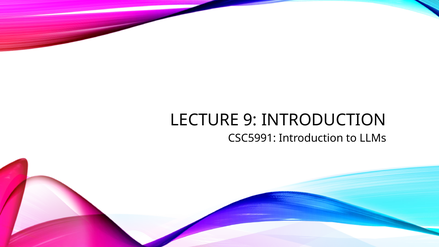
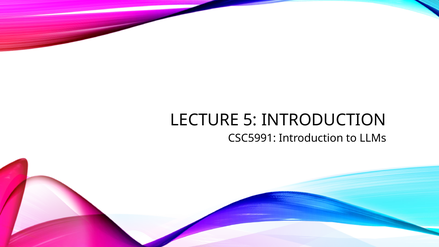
9: 9 -> 5 (250, 120)
